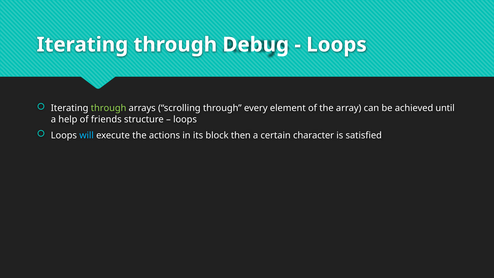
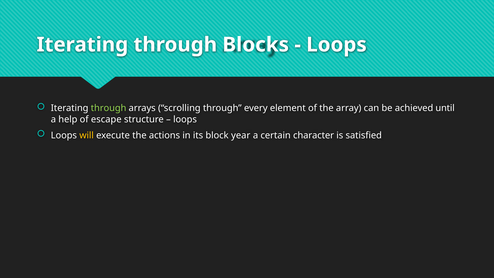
Debug: Debug -> Blocks (256, 45)
friends: friends -> escape (106, 119)
will colour: light blue -> yellow (87, 135)
then: then -> year (241, 135)
